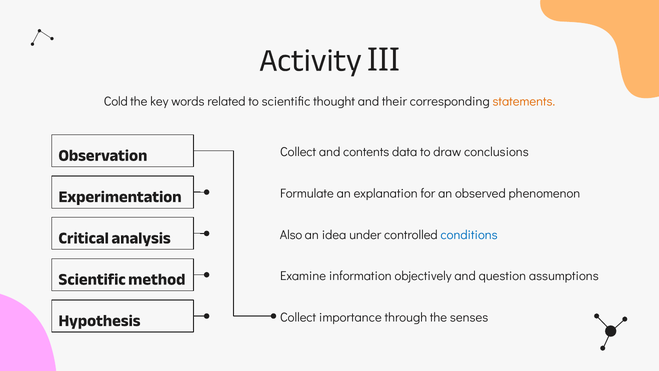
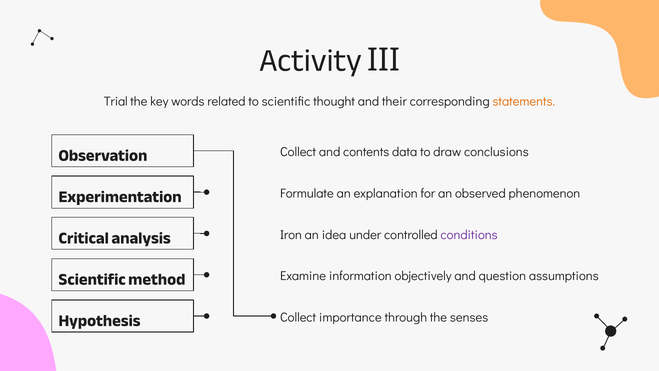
Cold: Cold -> Trial (116, 102)
Also: Also -> Iron (291, 235)
conditions colour: blue -> purple (469, 235)
